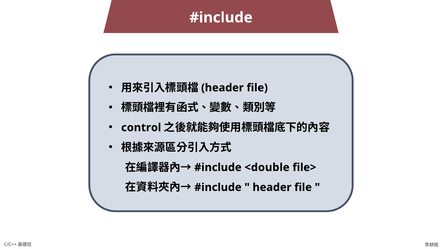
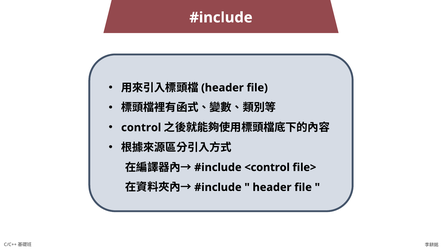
<double: <double -> <control (267, 167)
